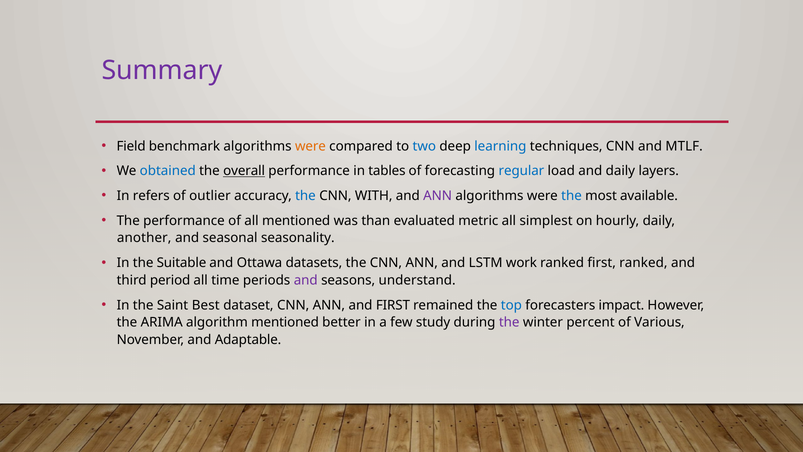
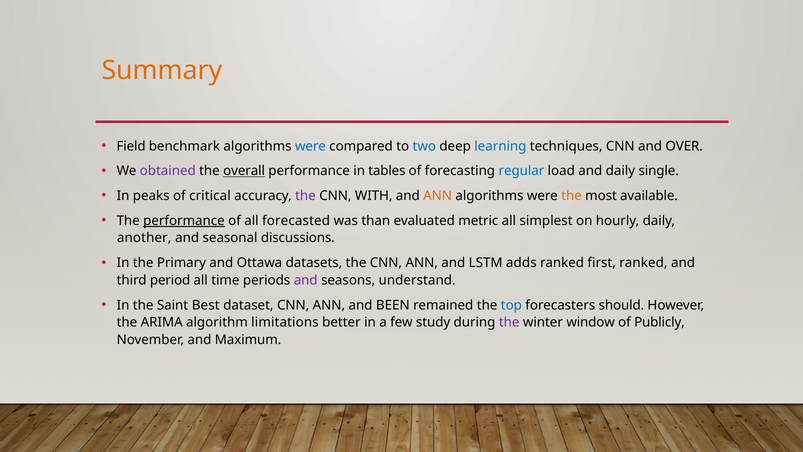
Summary colour: purple -> orange (162, 70)
were colour: orange -> blue (310, 146)
MTLF: MTLF -> OVER (684, 146)
obtained colour: blue -> purple (168, 171)
layers: layers -> single (659, 171)
refers: refers -> peaks (151, 196)
outlier: outlier -> critical (210, 196)
the colour: blue -> purple (305, 196)
ANN colour: purple -> orange (438, 196)
the colour: blue -> orange (572, 196)
performance underline: none -> present (184, 221)
all mentioned: mentioned -> forecasted (296, 221)
seasonality: seasonality -> discussions (298, 238)
Suitable: Suitable -> Primary (181, 263)
work: work -> adds (521, 263)
and FIRST: FIRST -> BEEN (393, 305)
impact: impact -> should (621, 305)
algorithm mentioned: mentioned -> limitations (285, 322)
percent: percent -> window (591, 322)
Various: Various -> Publicly (659, 322)
Adaptable: Adaptable -> Maximum (248, 340)
